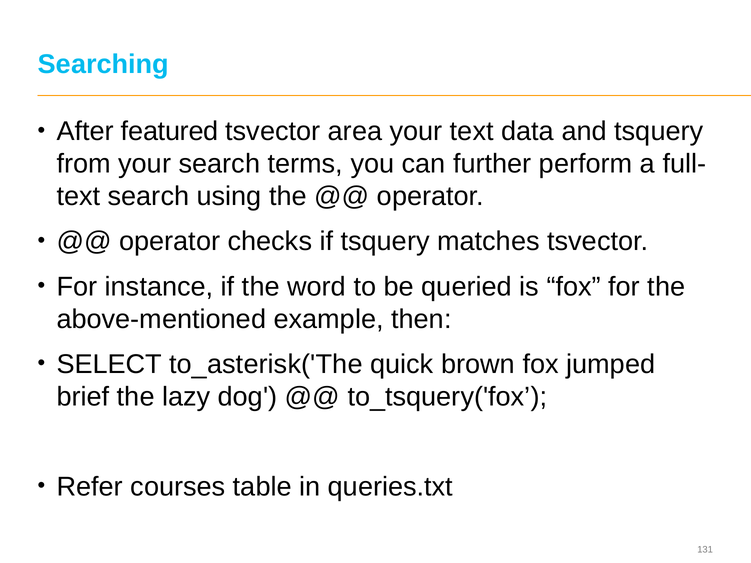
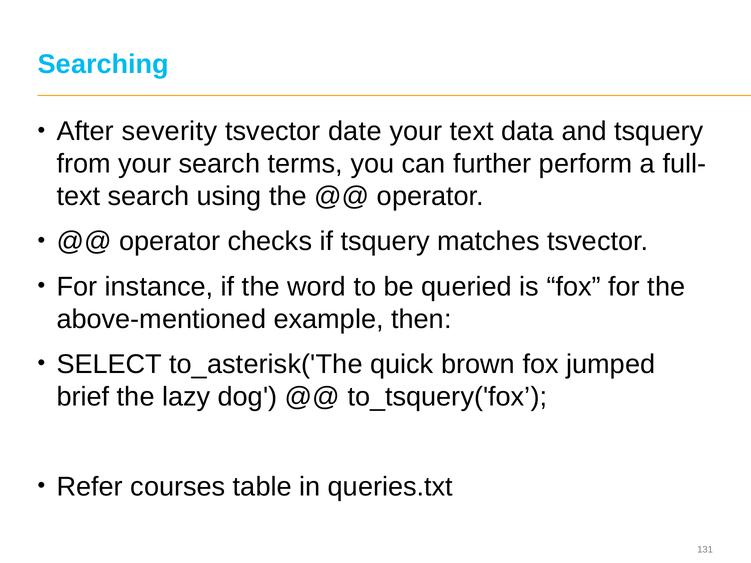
featured: featured -> severity (169, 132)
area: area -> date (355, 132)
